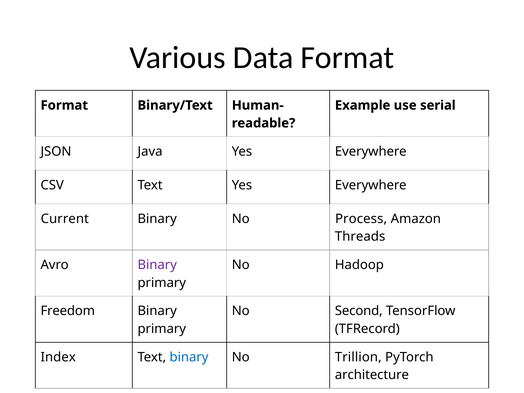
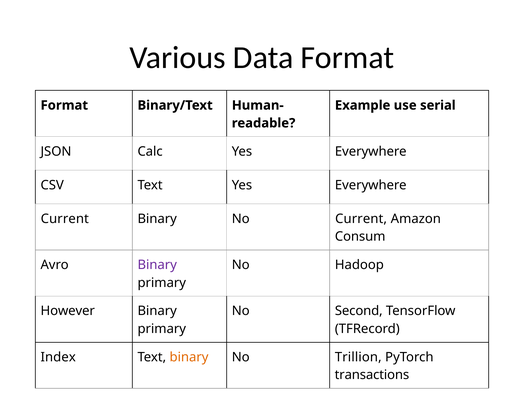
Java: Java -> Calc (150, 151)
No Process: Process -> Current (361, 219)
Threads: Threads -> Consum (360, 237)
Freedom: Freedom -> However (68, 311)
binary colour: blue -> orange (189, 357)
architecture: architecture -> transactions (372, 375)
